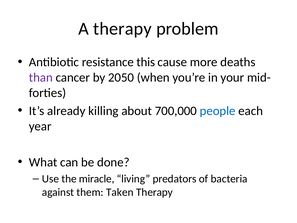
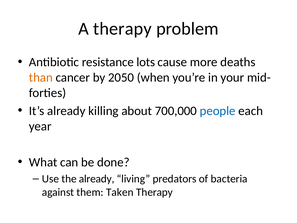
this: this -> lots (146, 62)
than colour: purple -> orange (41, 77)
the miracle: miracle -> already (97, 179)
